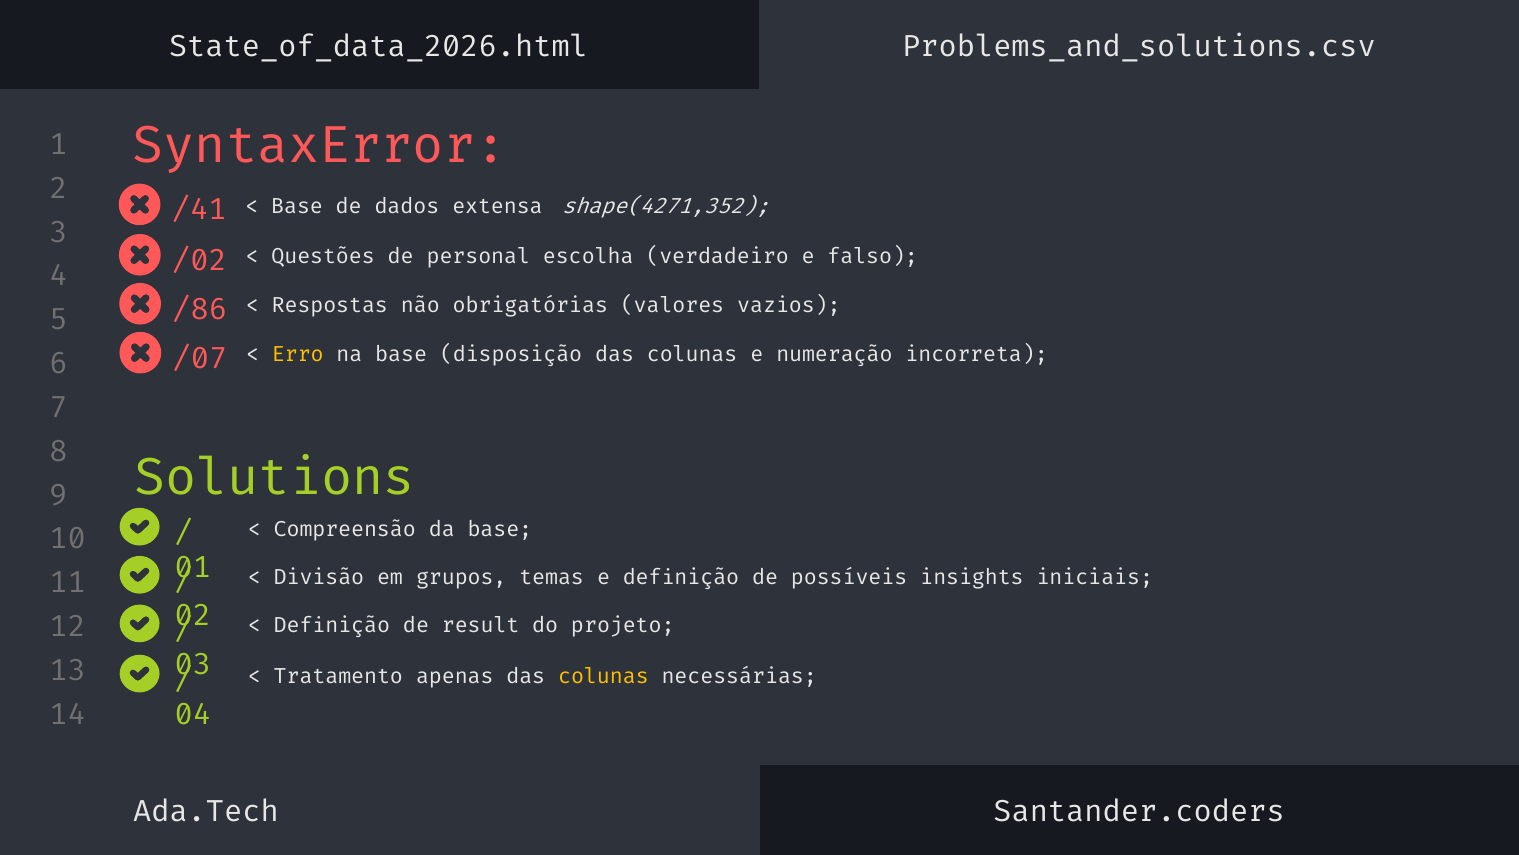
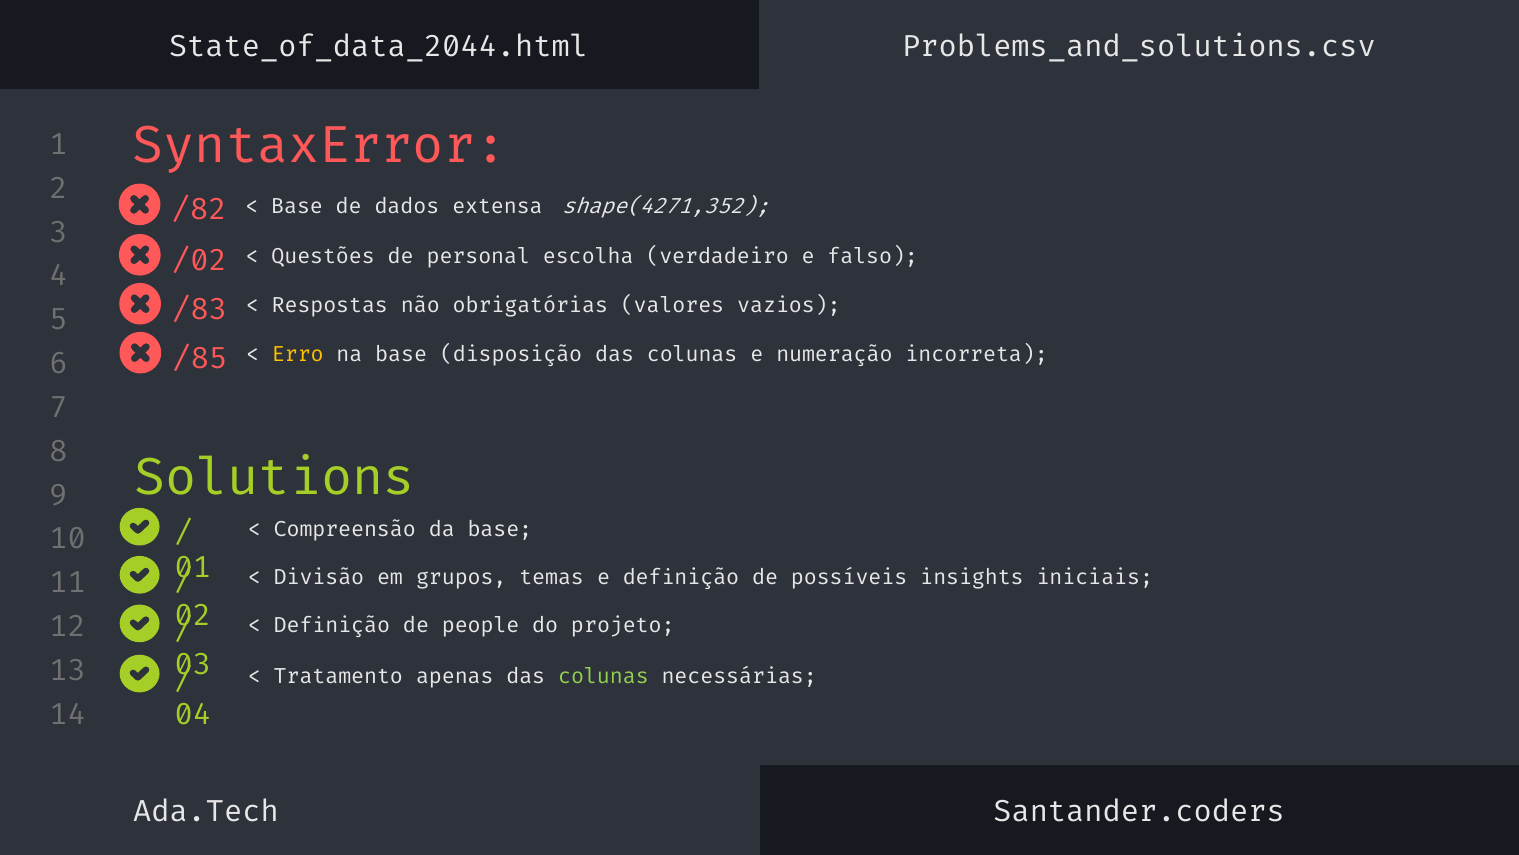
State_of_data_2026.html: State_of_data_2026.html -> State_of_data_2044.html (378, 47)
/41: /41 -> /82 (199, 210)
/86: /86 -> /83 (200, 309)
/07: /07 -> /85 (200, 358)
result: result -> people (481, 626)
colunas colour: yellow -> light green (603, 676)
